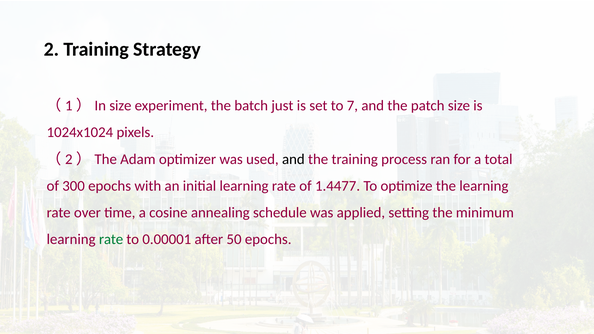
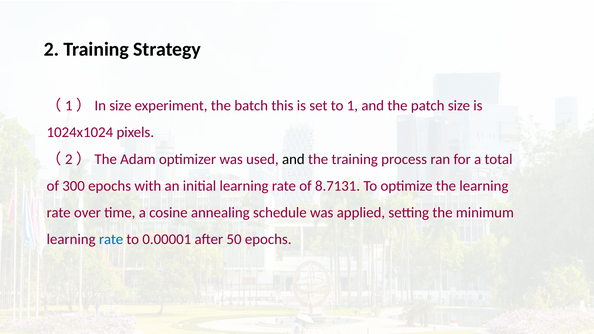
just: just -> this (282, 106)
7: 7 -> 1 (352, 106)
1.4477: 1.4477 -> 8.7131 (338, 186)
rate colour: green -> blue (111, 239)
